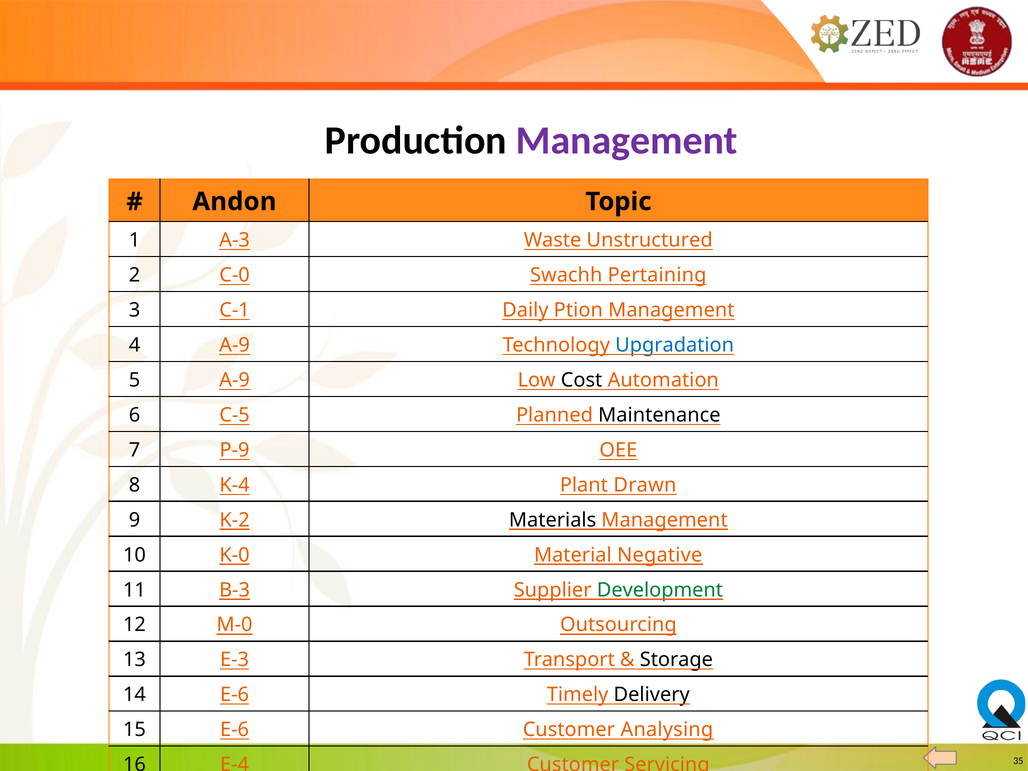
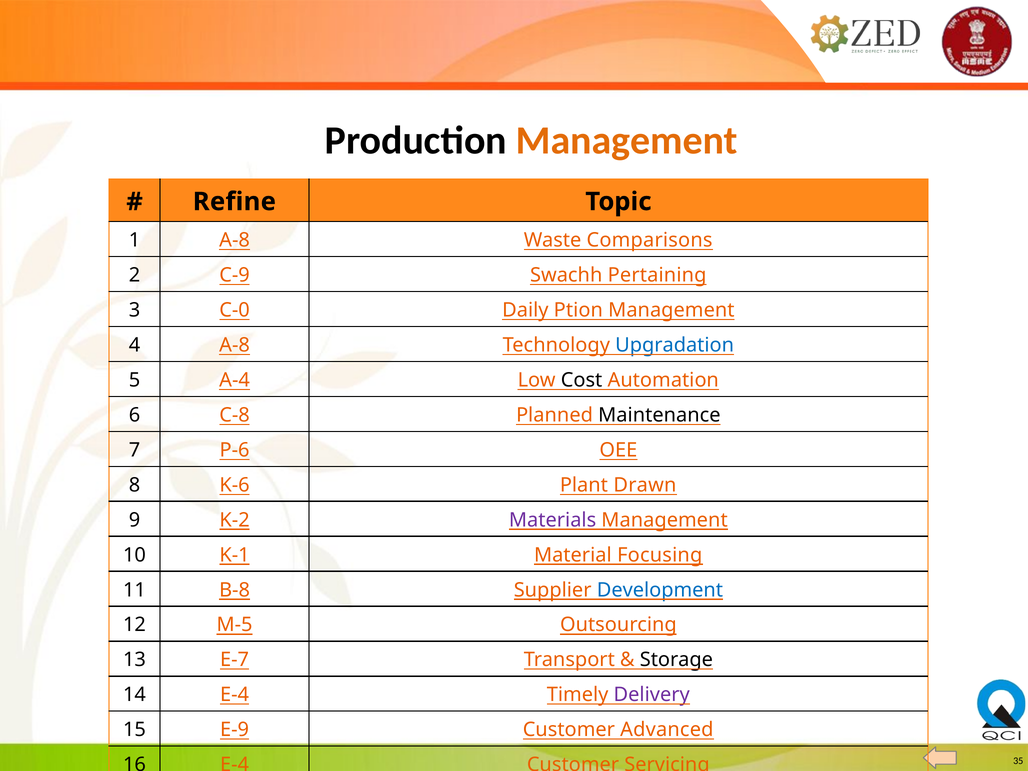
Management colour: purple -> orange (627, 141)
Andon: Andon -> Refine (234, 202)
1 A-3: A-3 -> A-8 (235, 240)
Unstructured: Unstructured -> Comparisons (650, 240)
C-0: C-0 -> C-9 (235, 275)
C-1: C-1 -> C-0 (235, 310)
4 A-9: A-9 -> A-8 (235, 345)
5 A-9: A-9 -> A-4 (235, 380)
C-5: C-5 -> C-8 (235, 415)
P-9: P-9 -> P-6 (235, 450)
K-4: K-4 -> K-6 (235, 485)
Materials colour: black -> purple (553, 520)
K-0: K-0 -> K-1 (235, 555)
Negative: Negative -> Focusing (660, 555)
B-3: B-3 -> B-8 (235, 590)
Development colour: green -> blue (660, 590)
M-0: M-0 -> M-5 (235, 625)
E-3: E-3 -> E-7 (235, 660)
14 E-6: E-6 -> E-4 (235, 695)
Delivery colour: black -> purple (652, 695)
15 E-6: E-6 -> E-9 (235, 730)
Analysing: Analysing -> Advanced (667, 730)
